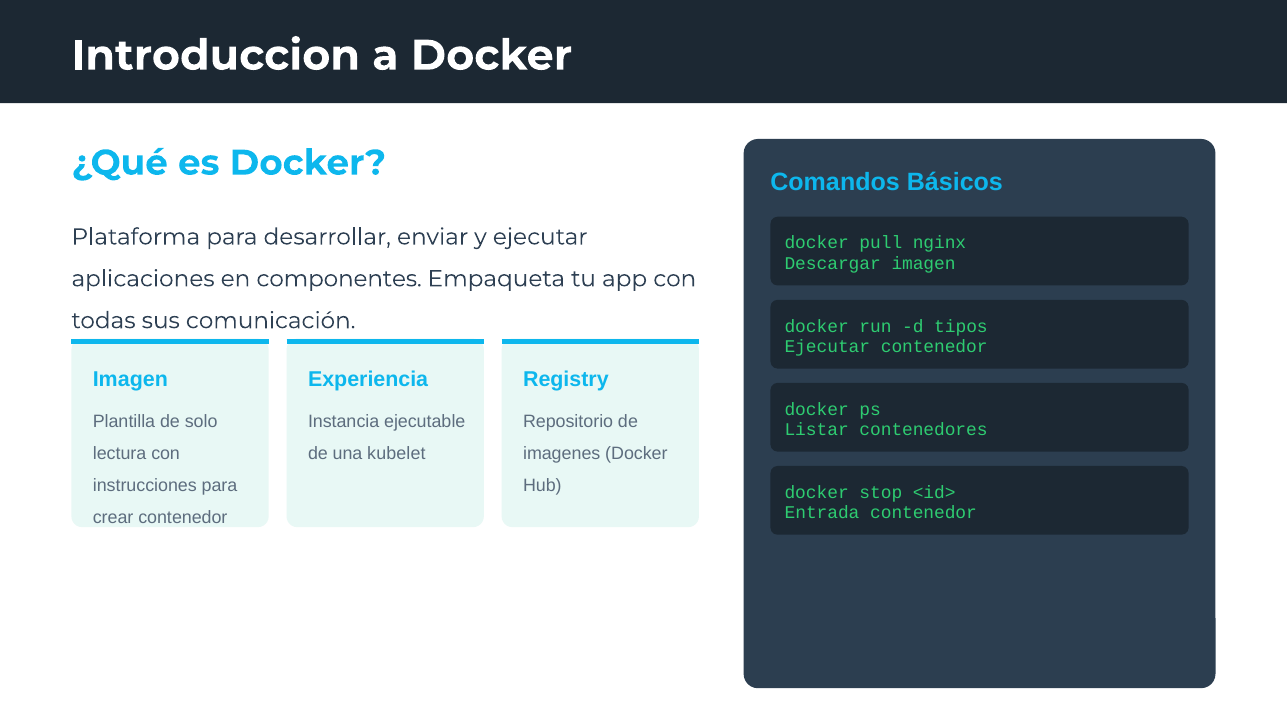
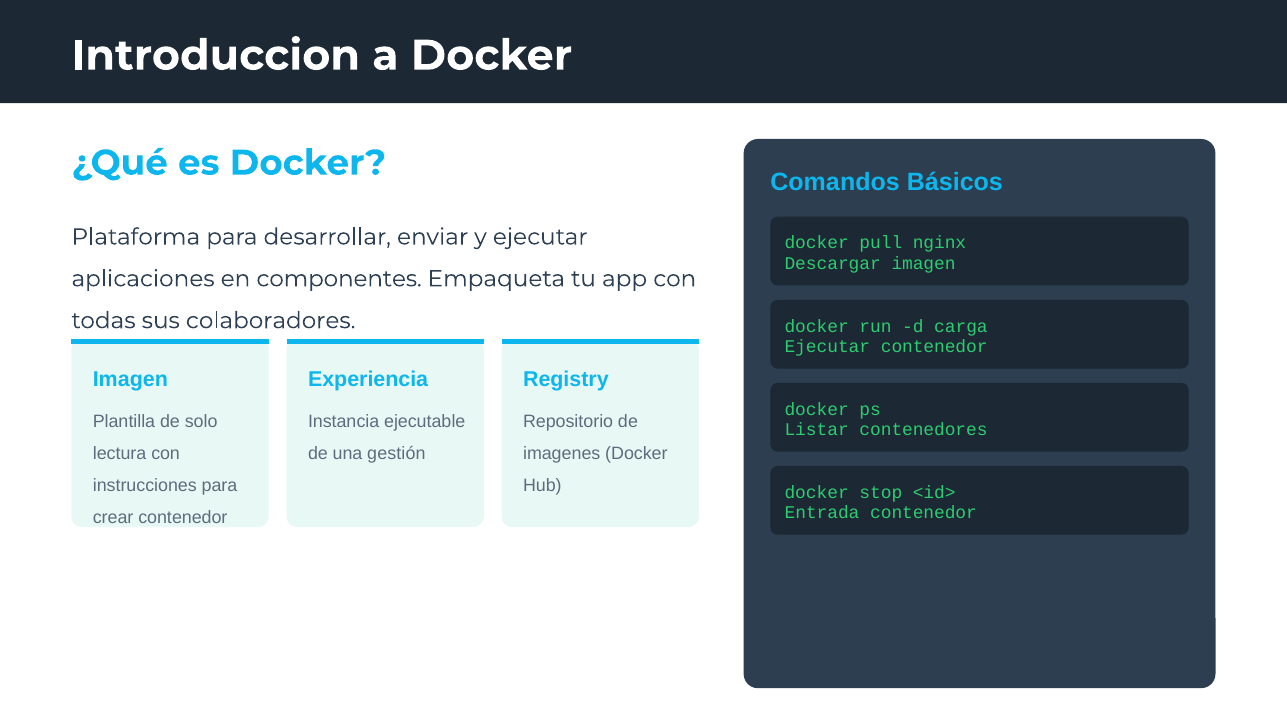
comunicación: comunicación -> colaboradores (271, 321)
tipos: tipos -> carga (961, 326)
kubelet: kubelet -> gestión (396, 453)
